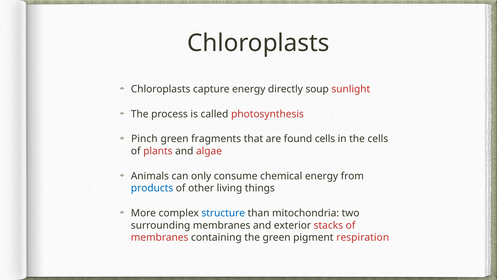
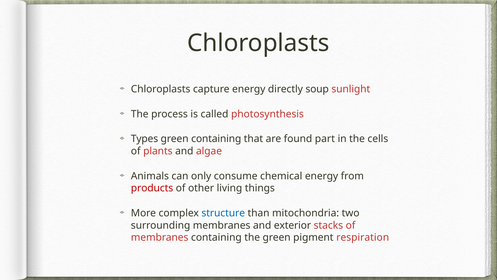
Pinch: Pinch -> Types (144, 139)
green fragments: fragments -> containing (216, 139)
found cells: cells -> part (325, 139)
products colour: blue -> red (152, 188)
